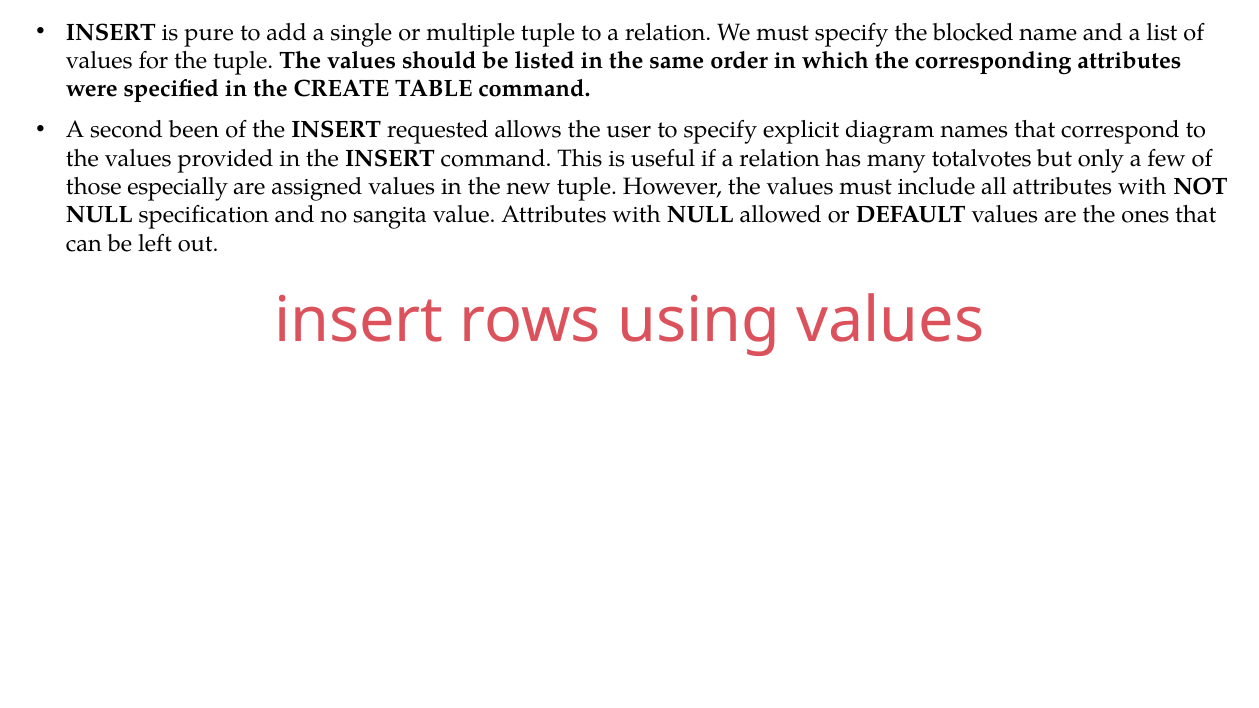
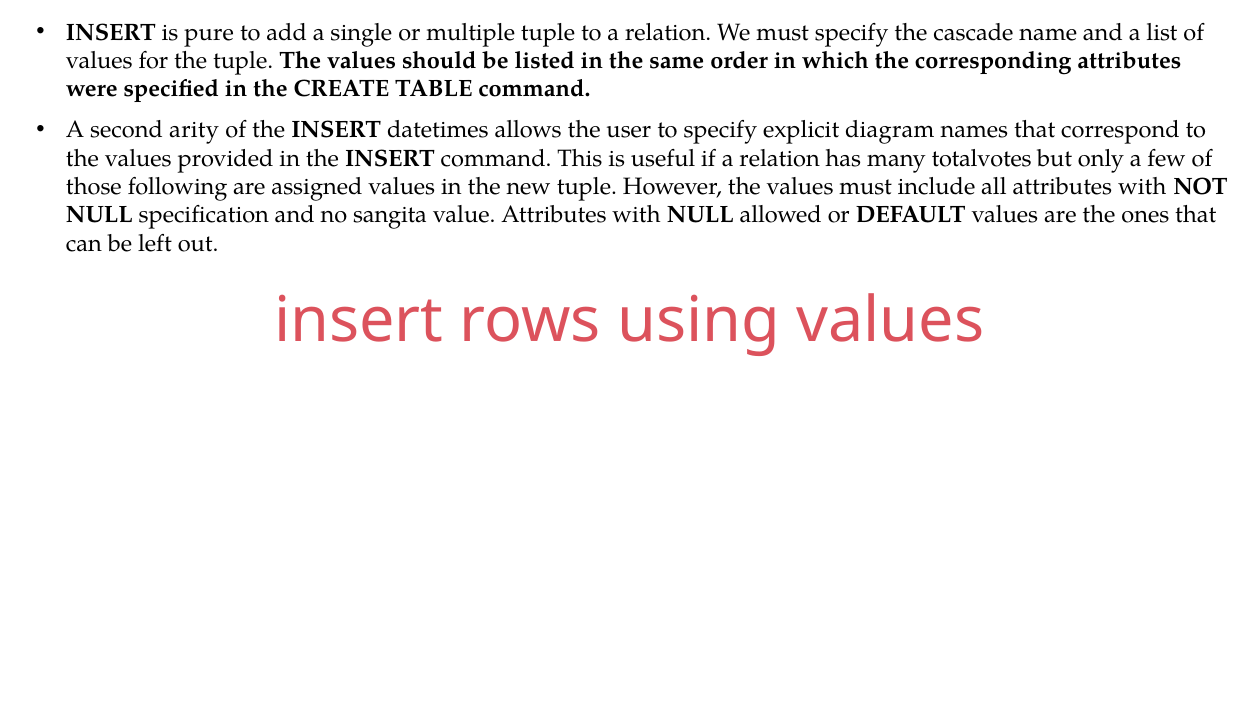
blocked: blocked -> cascade (973, 32)
been: been -> arity (194, 130)
requested: requested -> datetimes (438, 130)
especially: especially -> following (178, 187)
